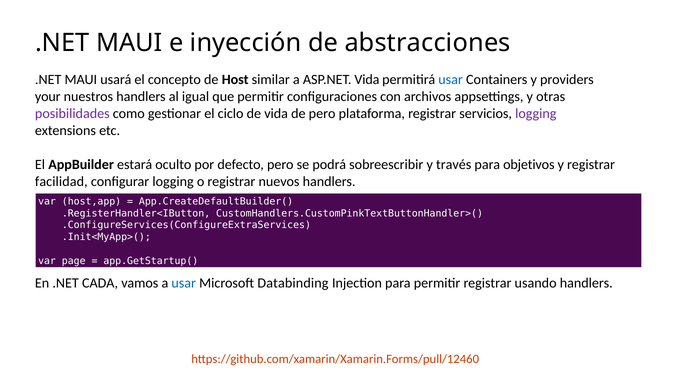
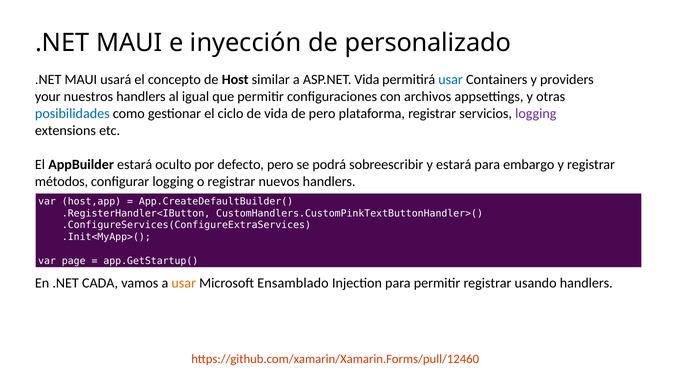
abstracciones: abstracciones -> personalizado (428, 43)
posibilidades colour: purple -> blue (72, 114)
y través: través -> estará (454, 164)
objetivos: objetivos -> embargo (529, 164)
facilidad: facilidad -> métodos (61, 181)
usar colour: blue -> orange (184, 283)
Databinding: Databinding -> Ensamblado (293, 283)
